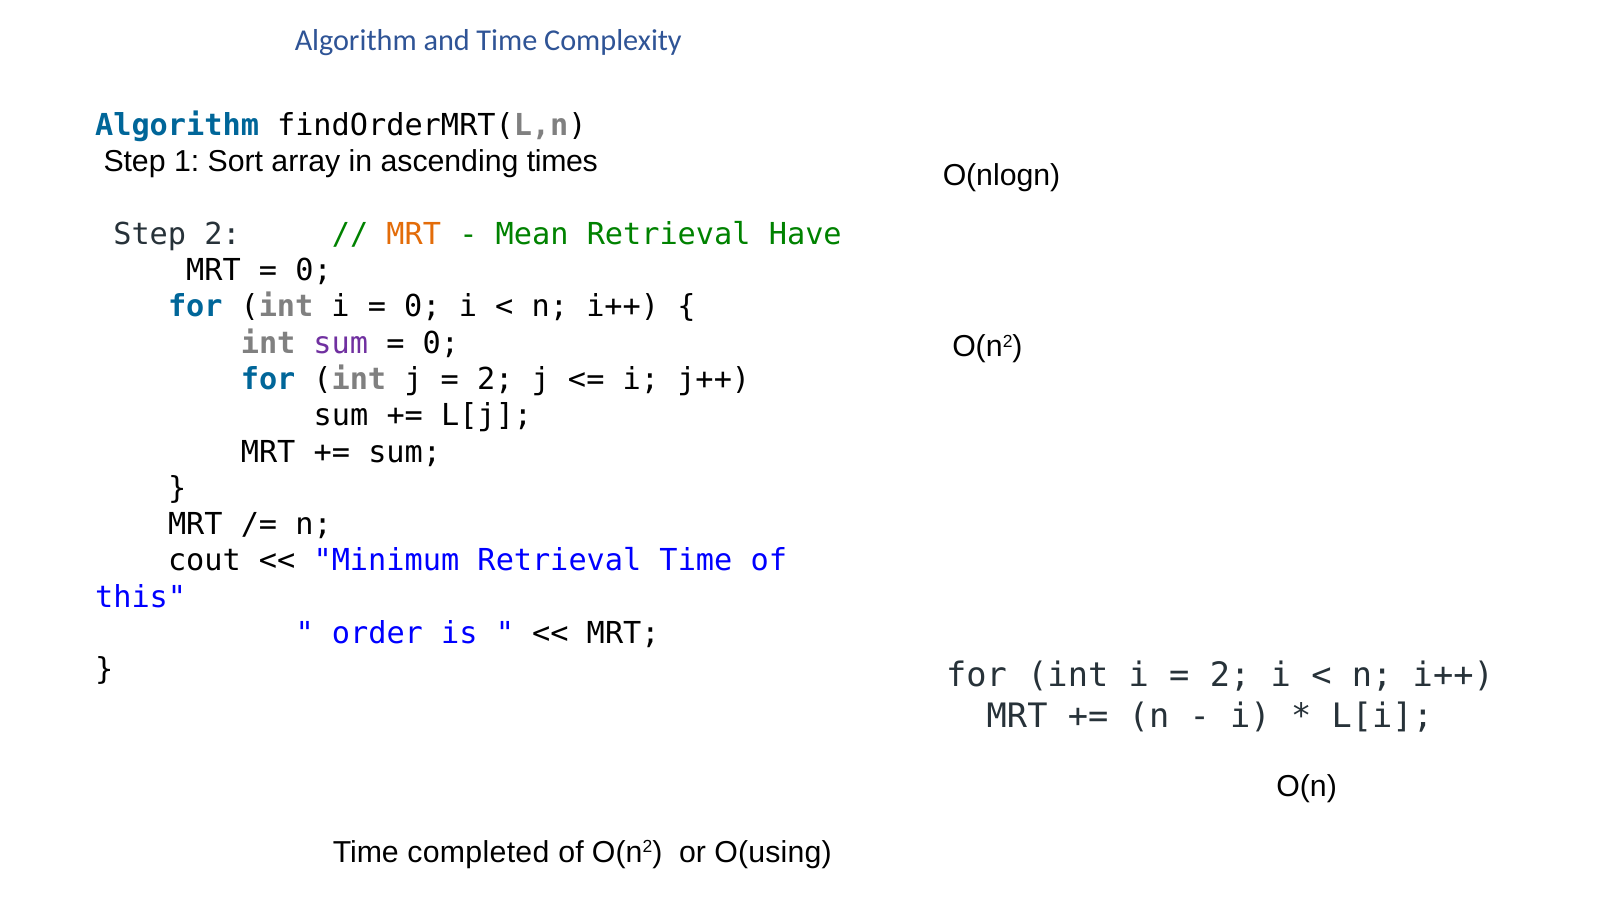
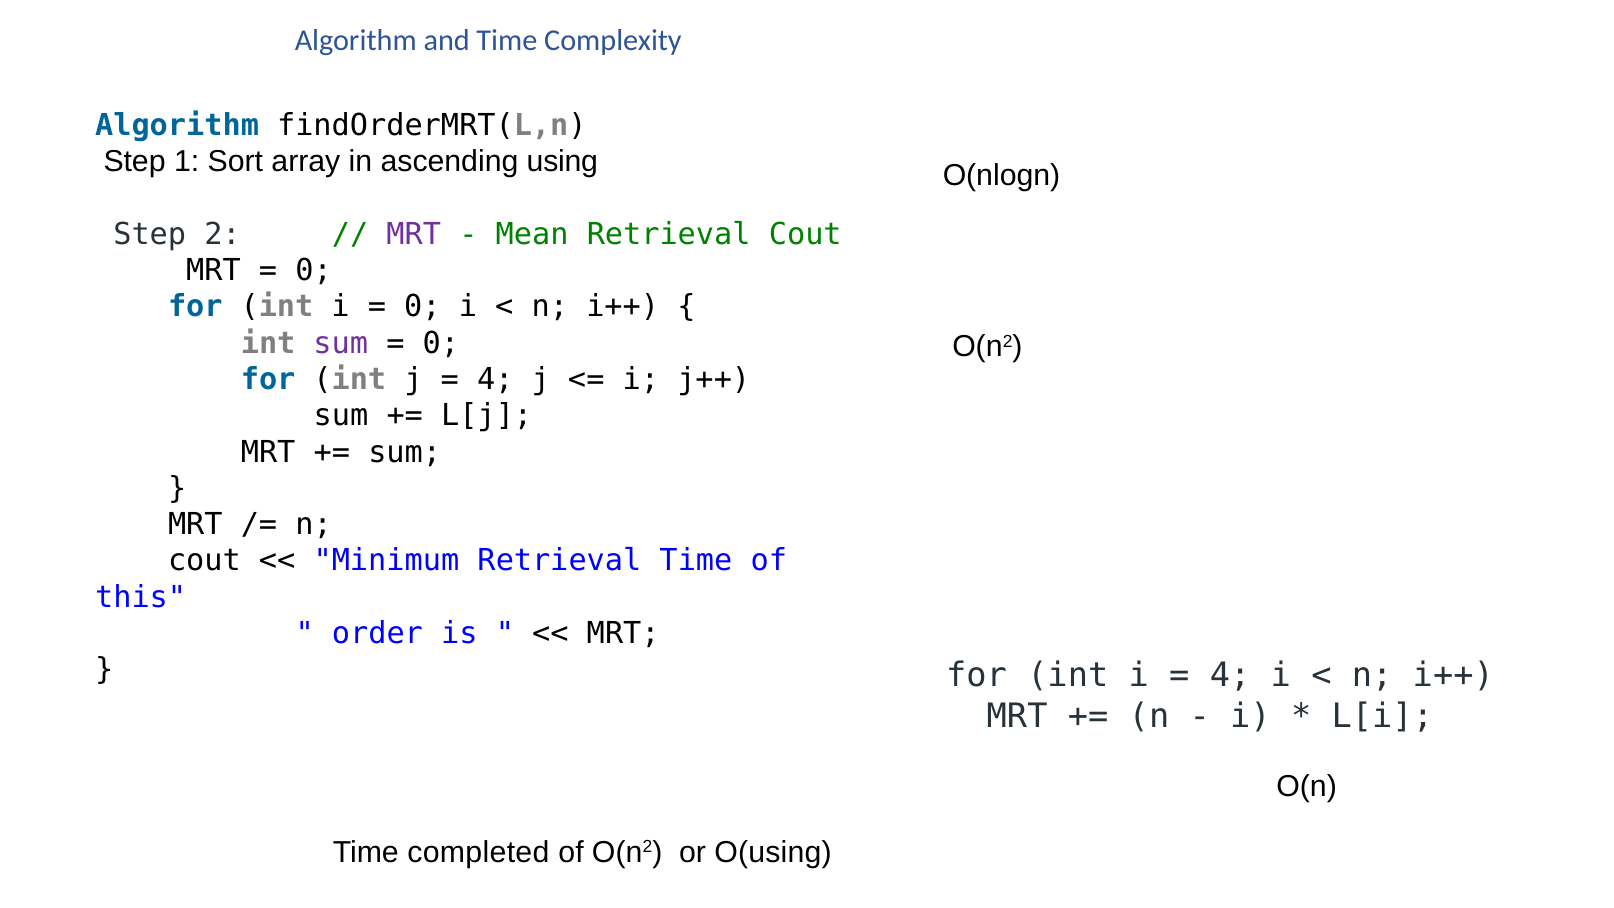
times: times -> using (562, 161)
MRT colour: orange -> purple (414, 234)
Retrieval Have: Have -> Cout (805, 234)
2: 2 -> 4 (495, 379)
2: 2 -> 4 (1230, 676)
